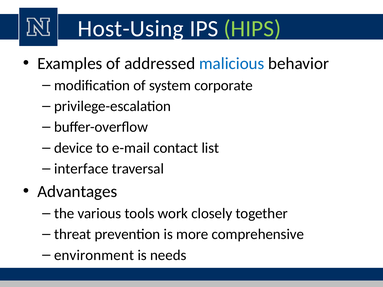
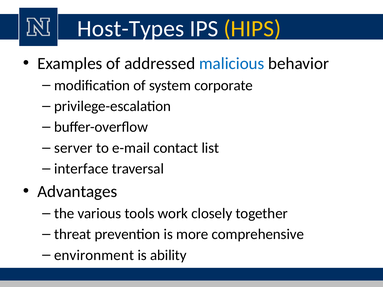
Host-Using: Host-Using -> Host-Types (131, 29)
HIPS colour: light green -> yellow (252, 29)
device: device -> server (73, 148)
needs: needs -> ability (168, 255)
